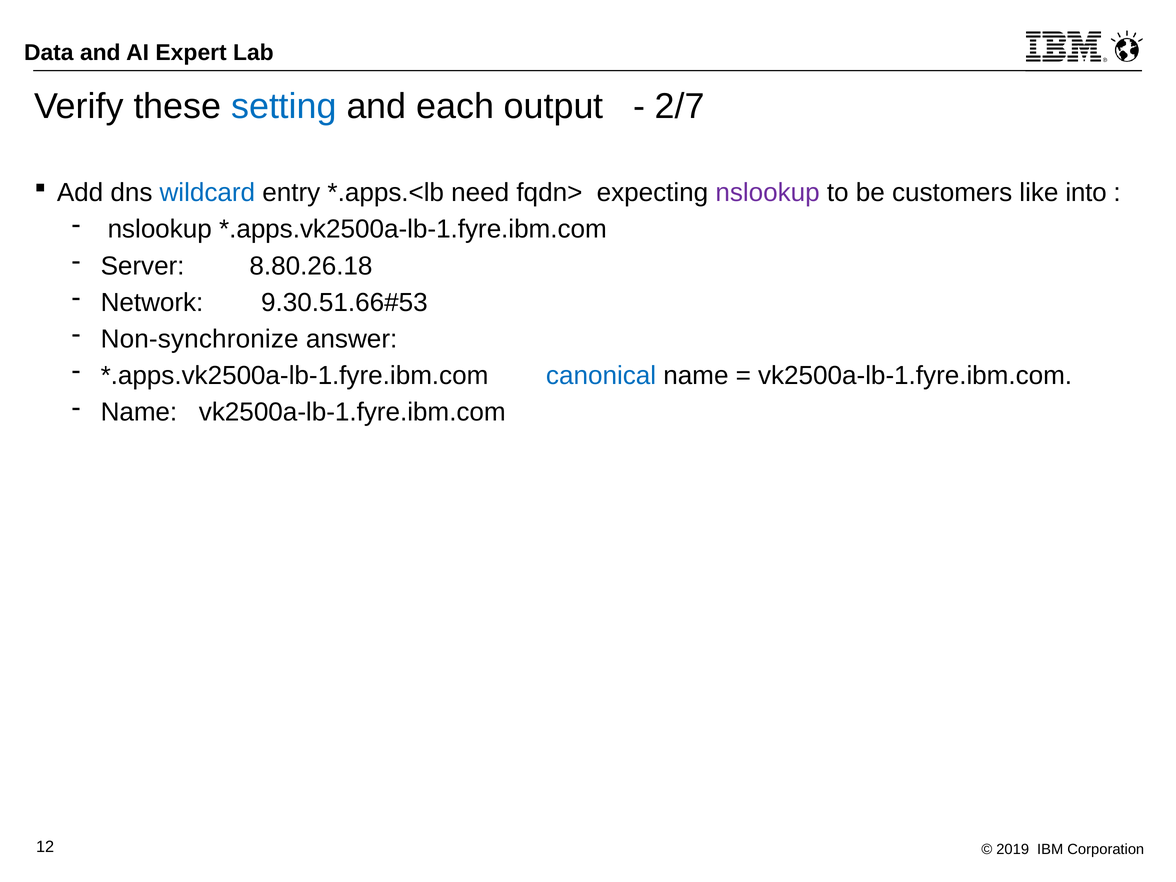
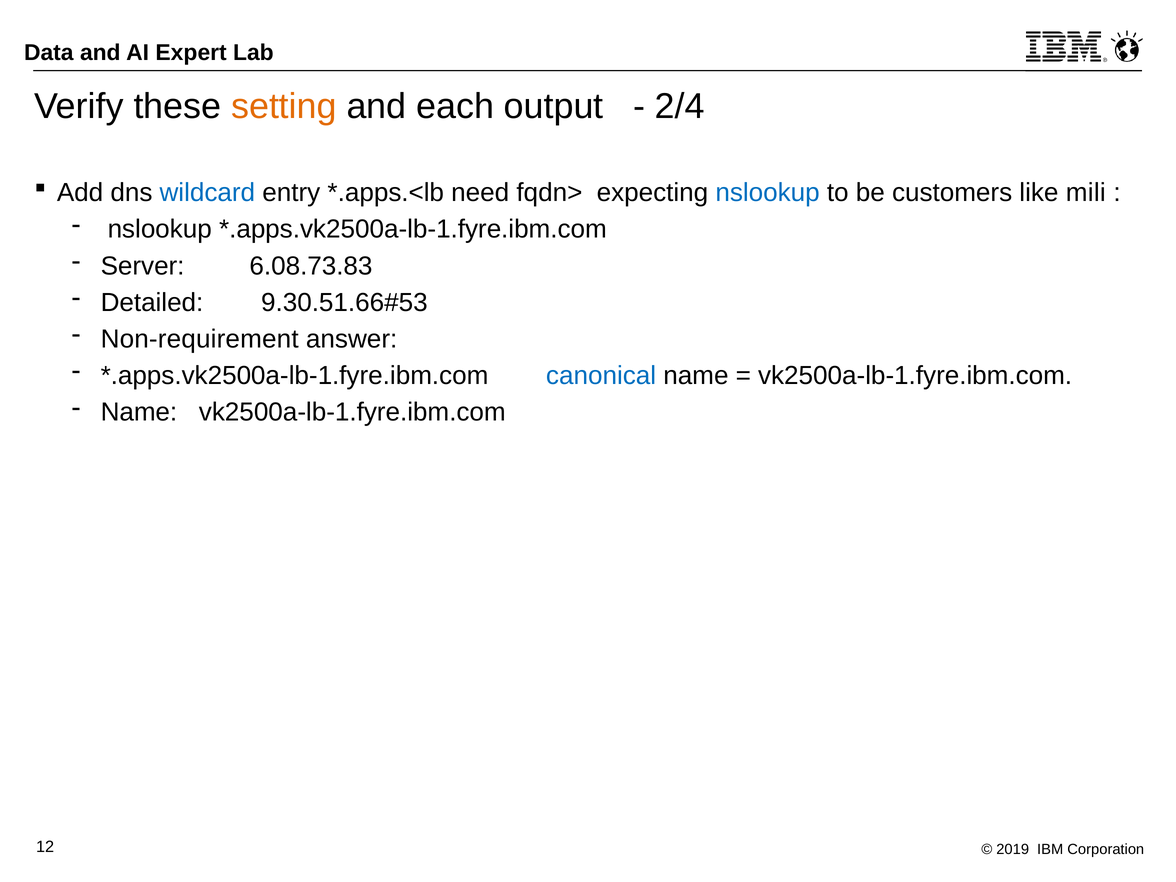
setting colour: blue -> orange (284, 106)
2/7: 2/7 -> 2/4 (680, 106)
nslookup colour: purple -> blue (768, 193)
into: into -> mili (1086, 193)
8.80.26.18: 8.80.26.18 -> 6.08.73.83 (311, 266)
Network: Network -> Detailed (152, 303)
Non-synchronize: Non-synchronize -> Non-requirement (200, 339)
